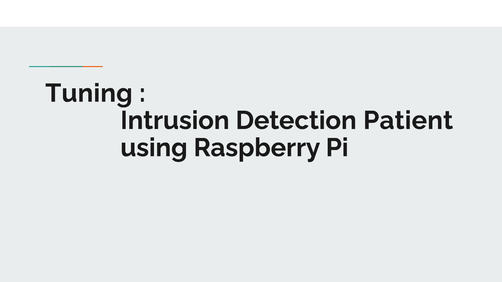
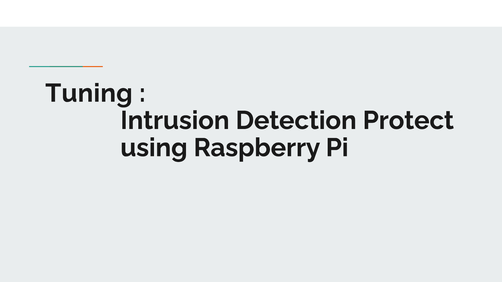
Patient: Patient -> Protect (408, 121)
